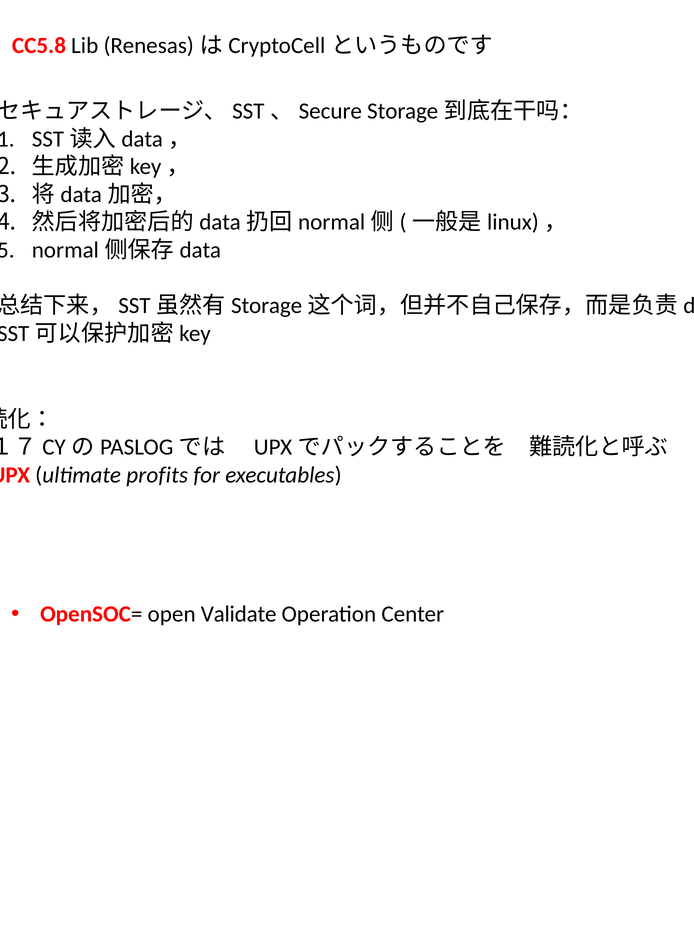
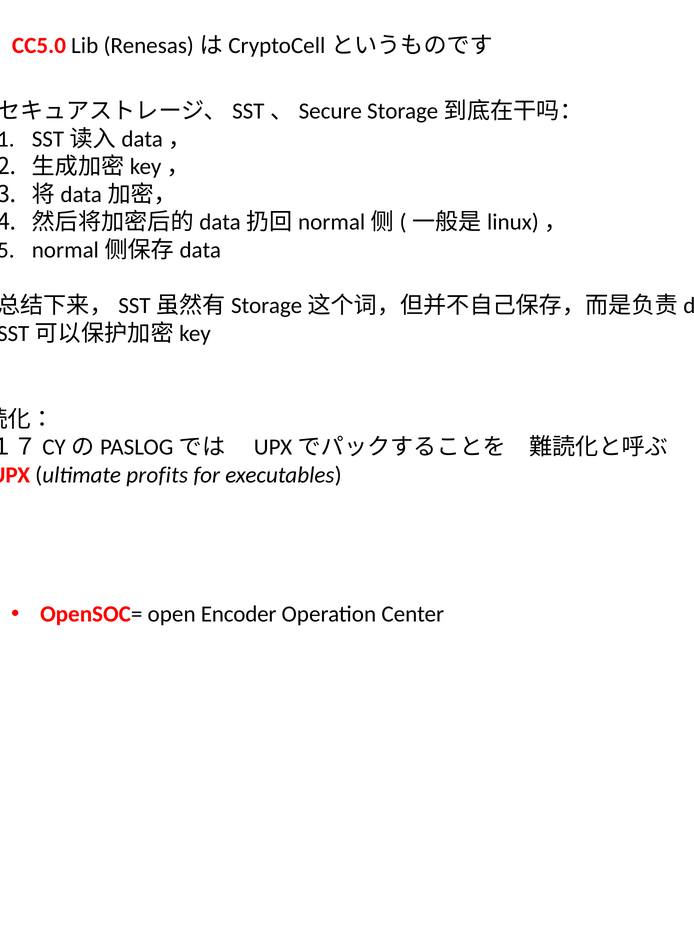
CC5.8: CC5.8 -> CC5.0 (39, 45)
Validate: Validate -> Encoder (239, 614)
